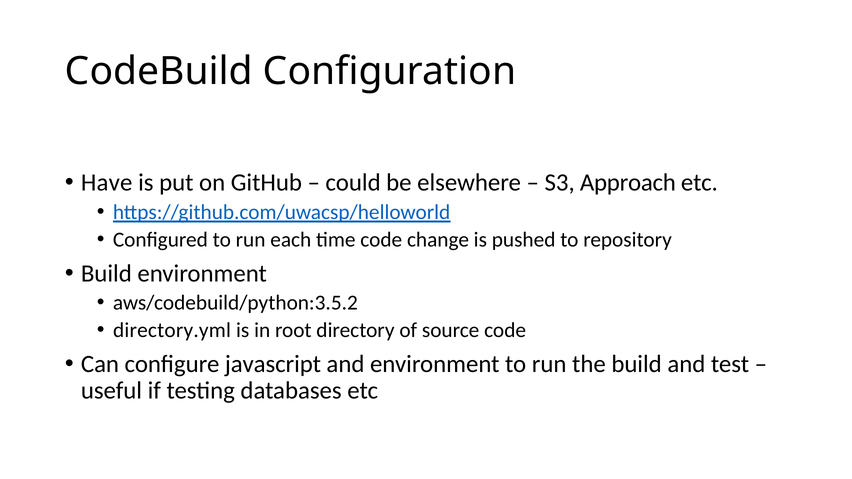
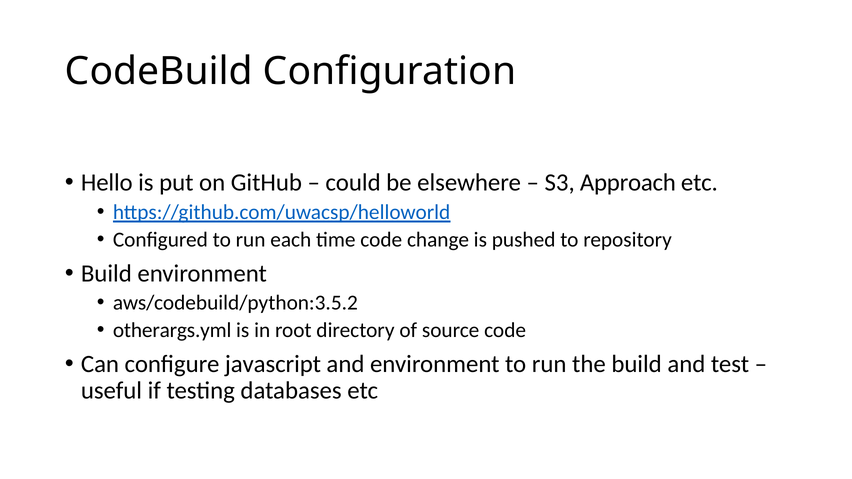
Have: Have -> Hello (107, 183)
directory.yml: directory.yml -> otherargs.yml (172, 330)
